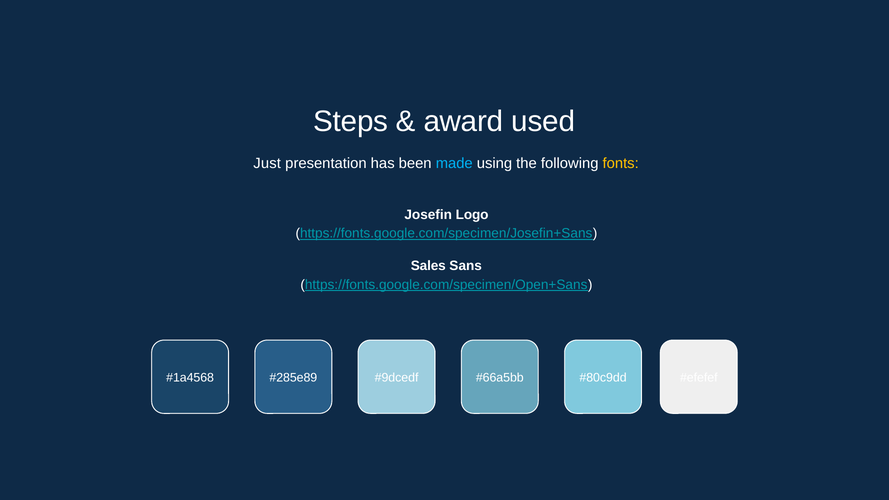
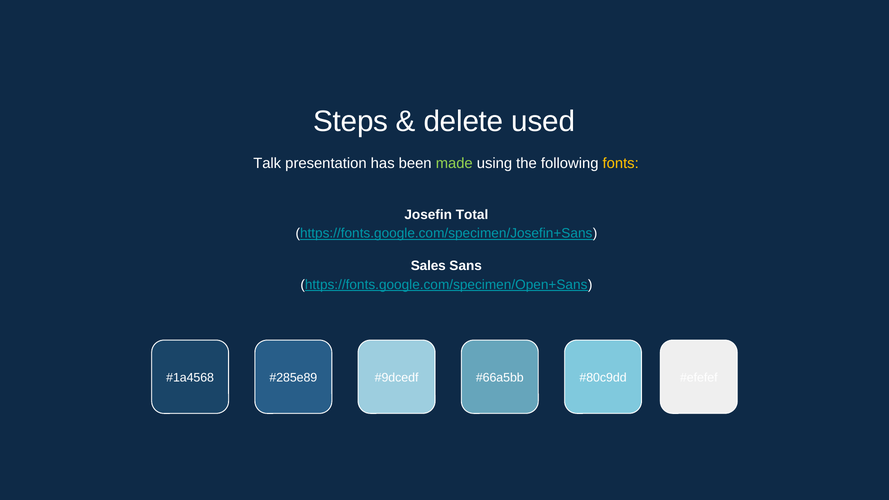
award: award -> delete (463, 122)
Just: Just -> Talk (267, 163)
made colour: light blue -> light green (454, 163)
Logo: Logo -> Total (472, 215)
